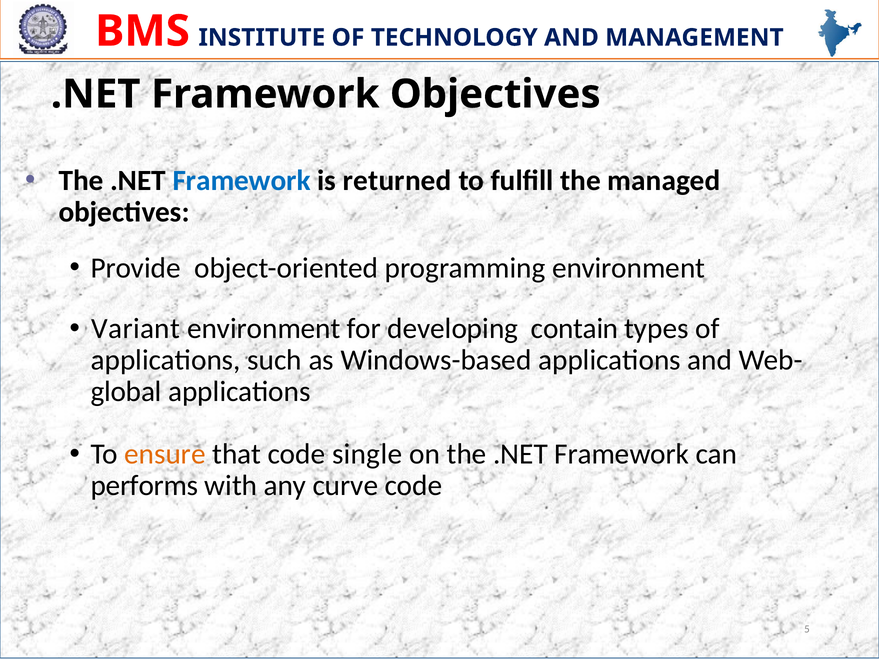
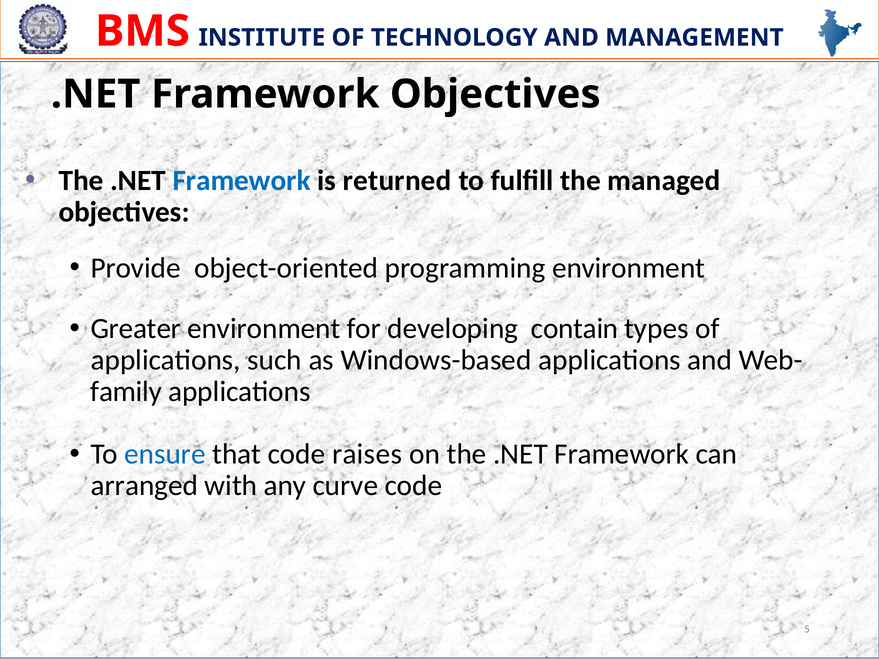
Variant: Variant -> Greater (136, 329)
global: global -> family (126, 392)
ensure colour: orange -> blue (165, 454)
single: single -> raises (367, 454)
performs: performs -> arranged (144, 486)
